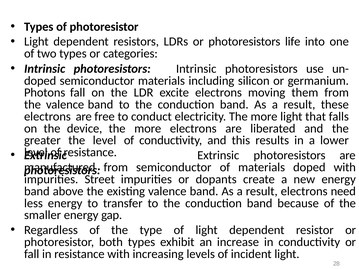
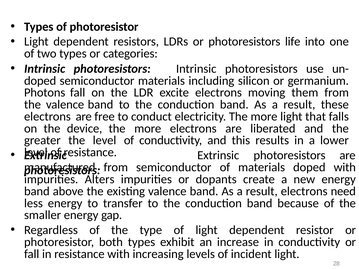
Street: Street -> Alters (100, 179)
